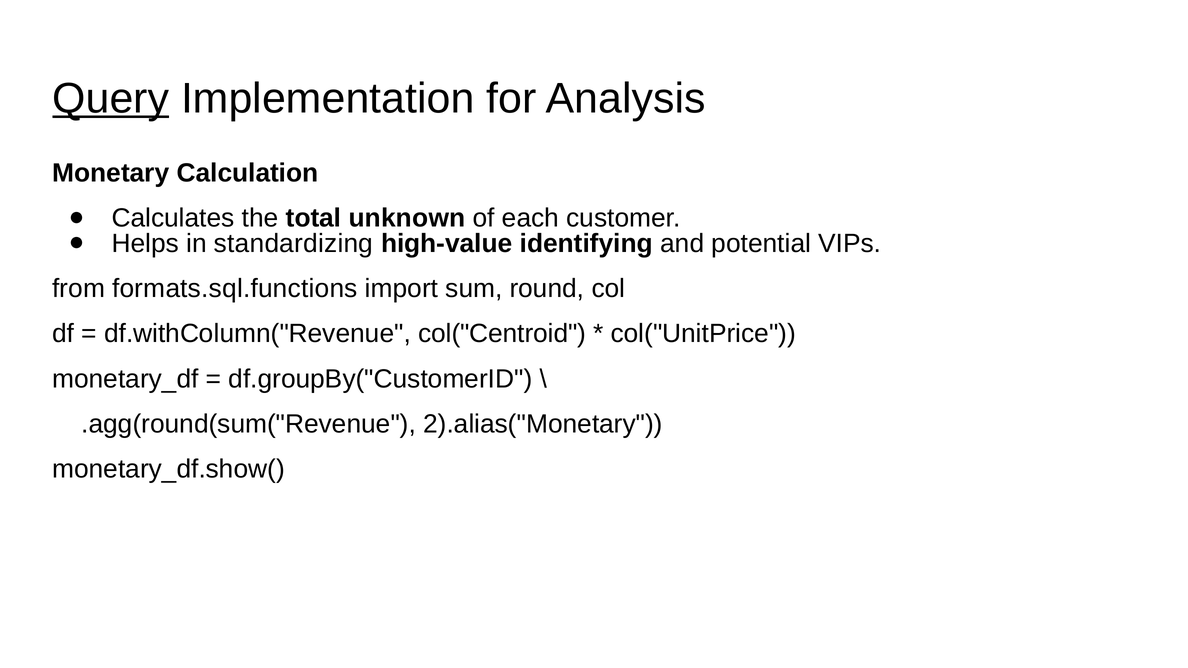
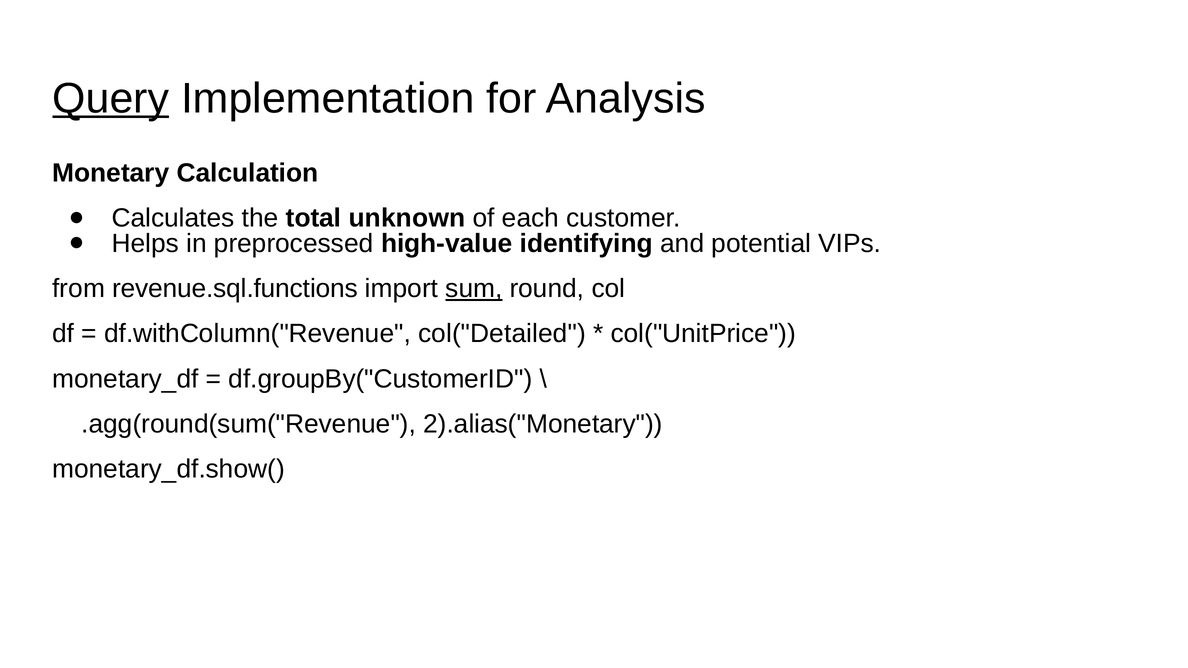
standardizing: standardizing -> preprocessed (294, 244)
formats.sql.functions: formats.sql.functions -> revenue.sql.functions (235, 289)
sum underline: none -> present (474, 289)
col("Centroid: col("Centroid -> col("Detailed (502, 334)
